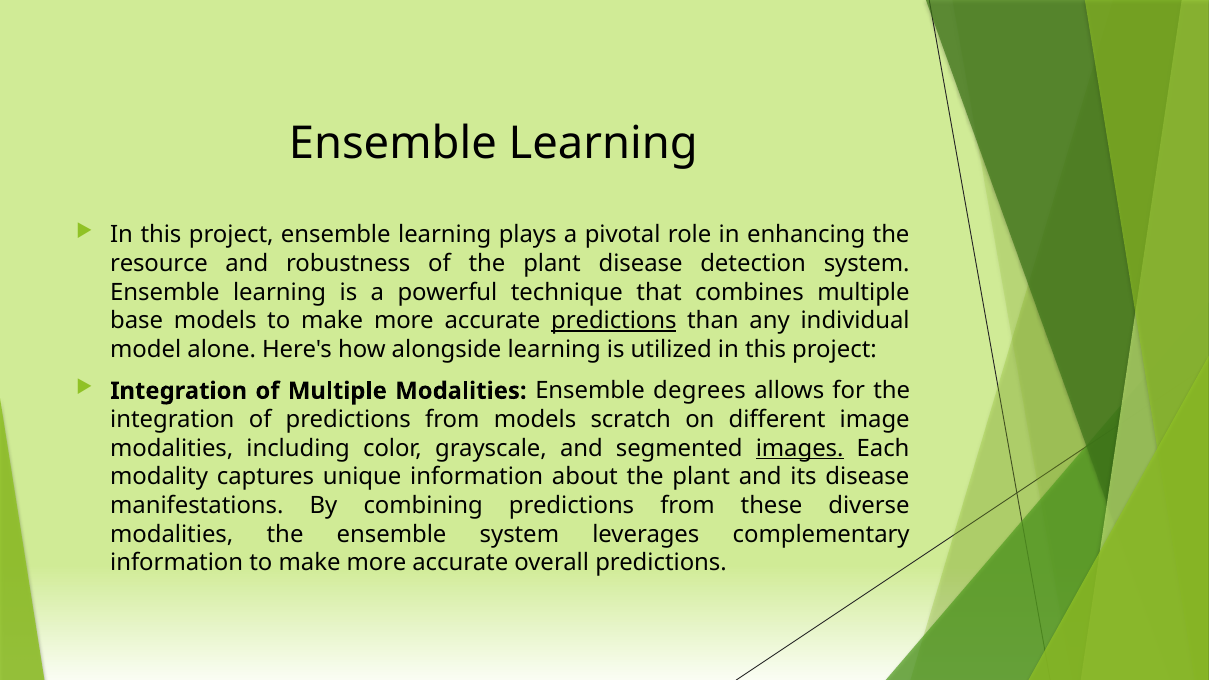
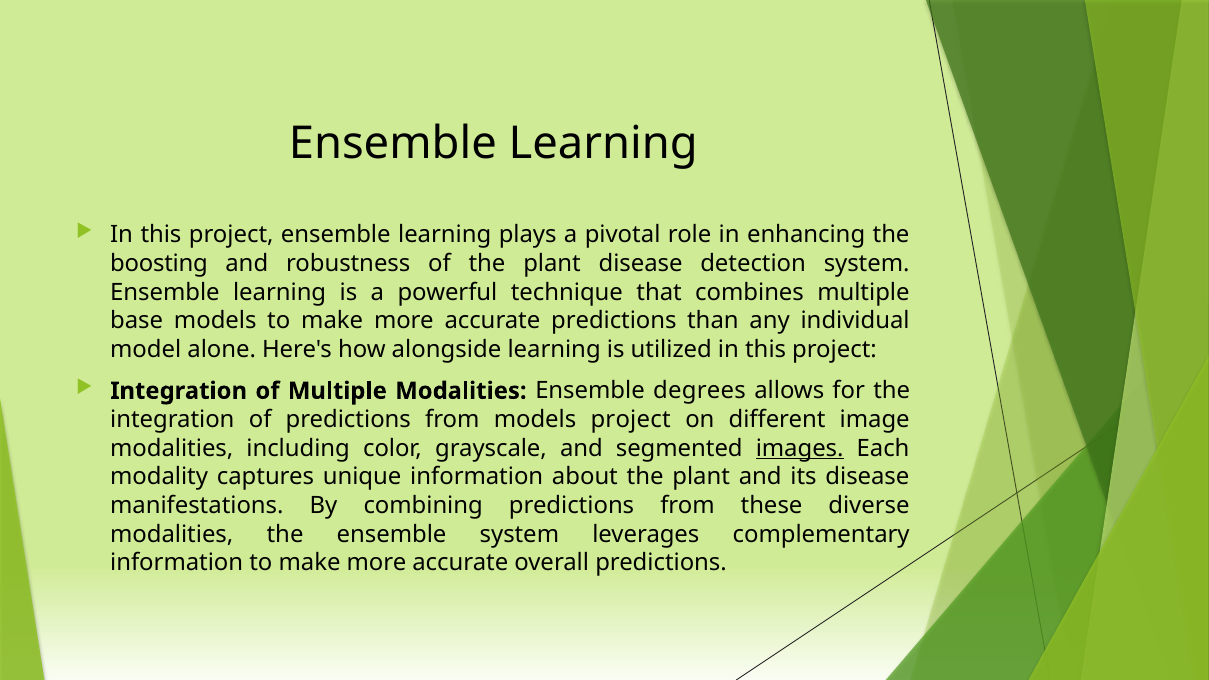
resource: resource -> boosting (159, 264)
predictions underline: present -> none (614, 321)
models scratch: scratch -> project (631, 420)
